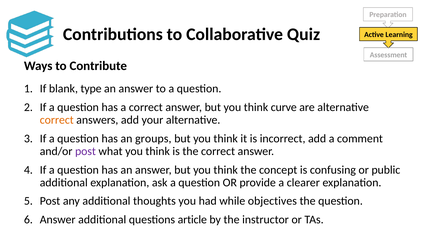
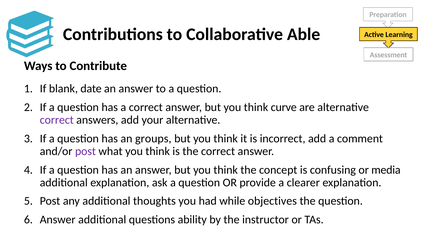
Quiz: Quiz -> Able (304, 34)
type: type -> date (91, 89)
correct colour: orange -> purple (57, 120)
public: public -> media (386, 170)
article: article -> ability (192, 220)
